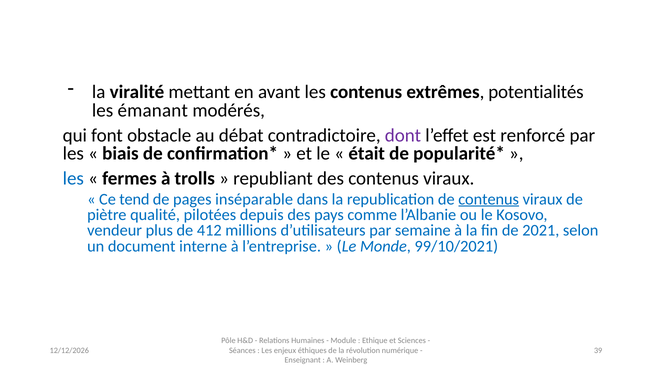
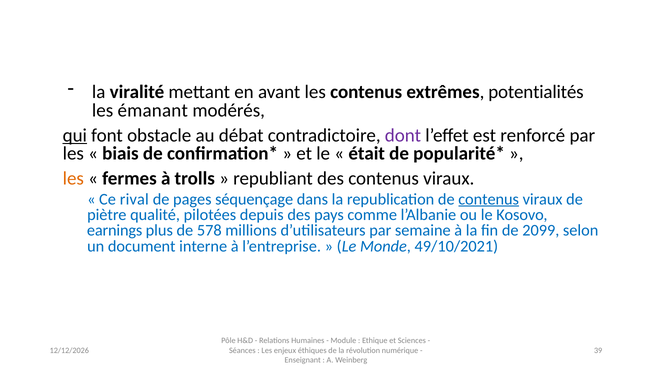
qui underline: none -> present (75, 135)
les colour: blue -> orange (73, 179)
tend: tend -> rival (134, 199)
inséparable: inséparable -> séquençage (254, 199)
vendeur: vendeur -> earnings (115, 230)
412: 412 -> 578 (209, 230)
2021: 2021 -> 2099 (541, 230)
99/10/2021: 99/10/2021 -> 49/10/2021 (456, 246)
